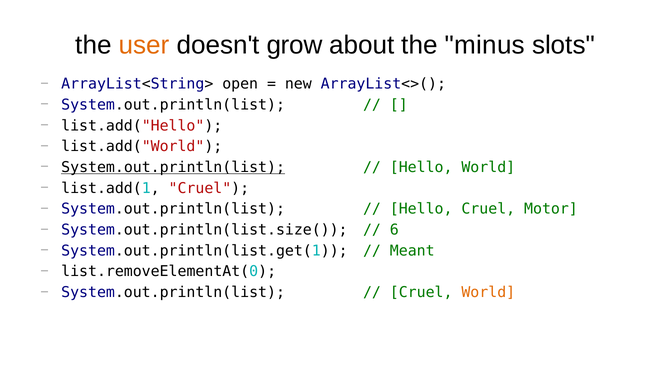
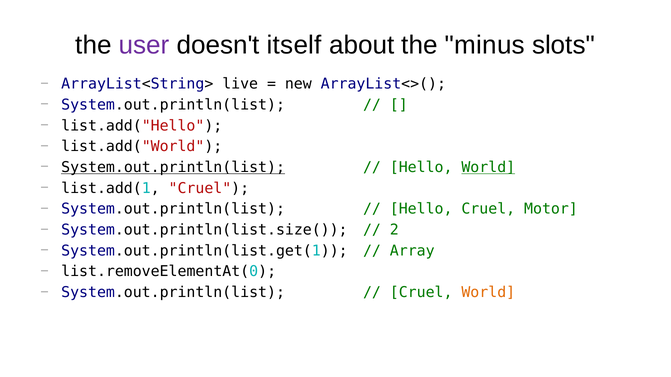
user colour: orange -> purple (144, 45)
grow: grow -> itself (294, 45)
open: open -> live (240, 84)
World underline: none -> present (488, 168)
6: 6 -> 2 (394, 230)
Meant: Meant -> Array (412, 251)
